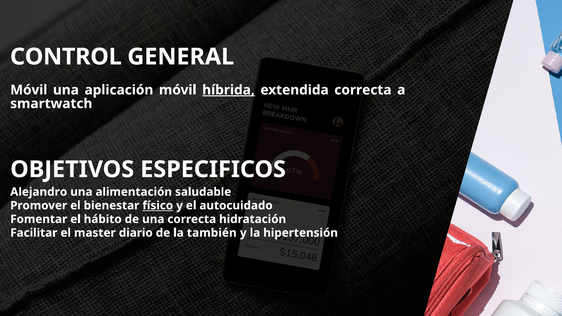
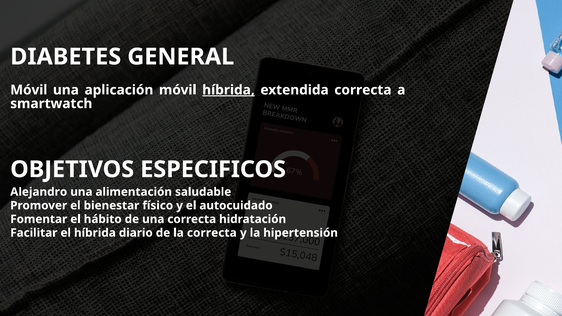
CONTROL: CONTROL -> DIABETES (66, 57)
físico underline: present -> none (158, 206)
el master: master -> híbrida (95, 233)
la también: también -> correcta (212, 233)
